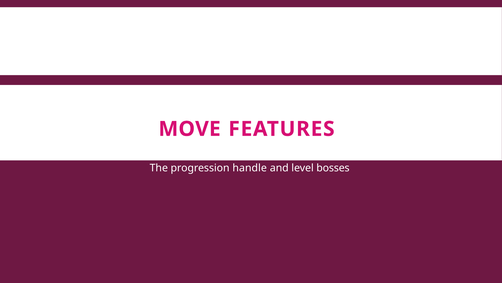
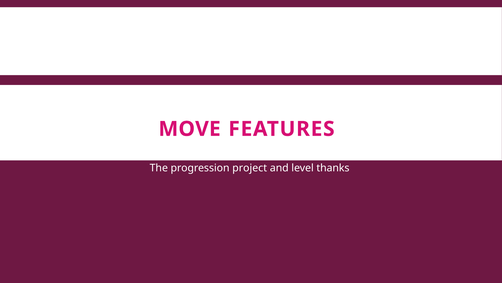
handle: handle -> project (250, 168)
bosses: bosses -> thanks (333, 168)
